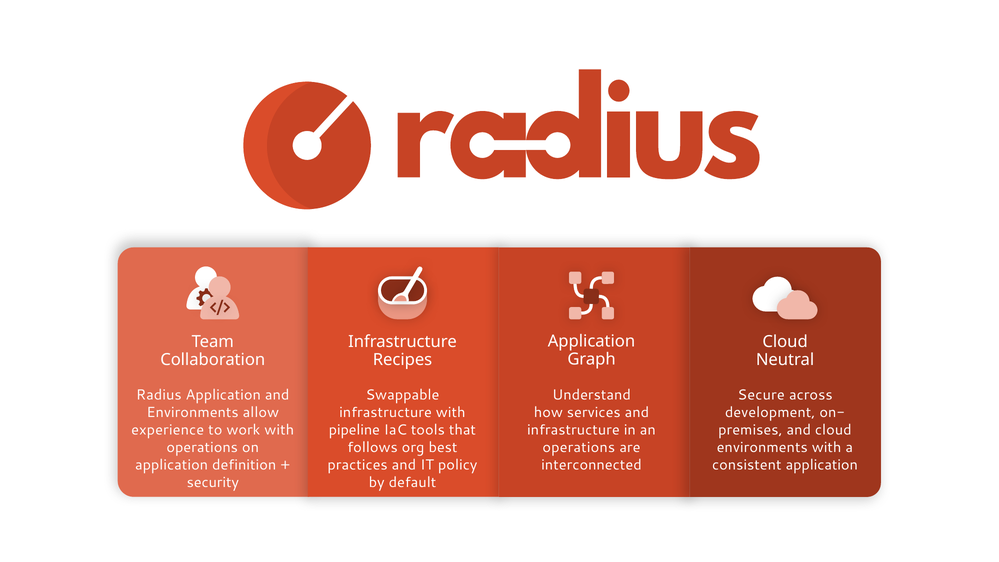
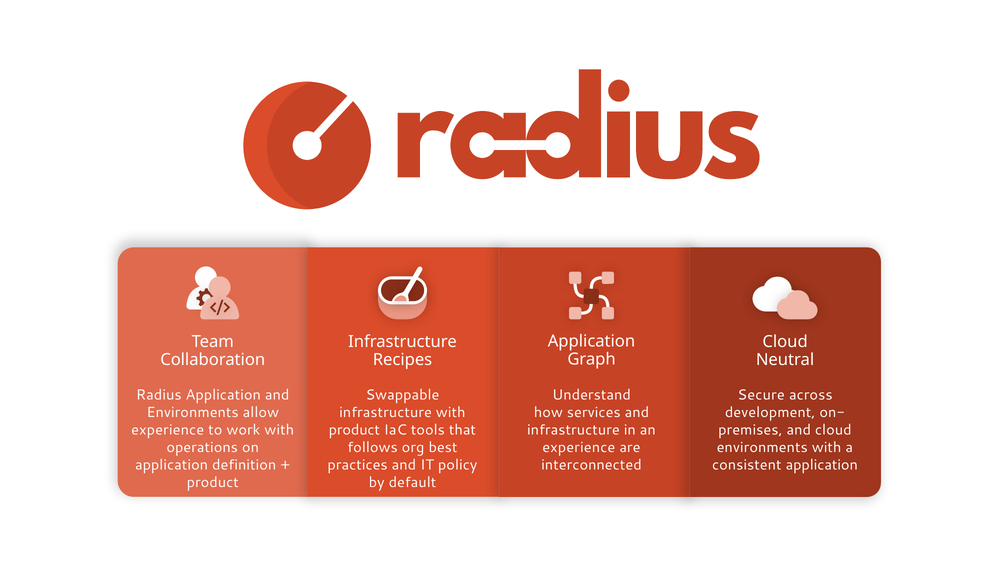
pipeline: pipeline -> product (354, 430)
operations: operations -> experience (579, 447)
security: security -> product (213, 482)
